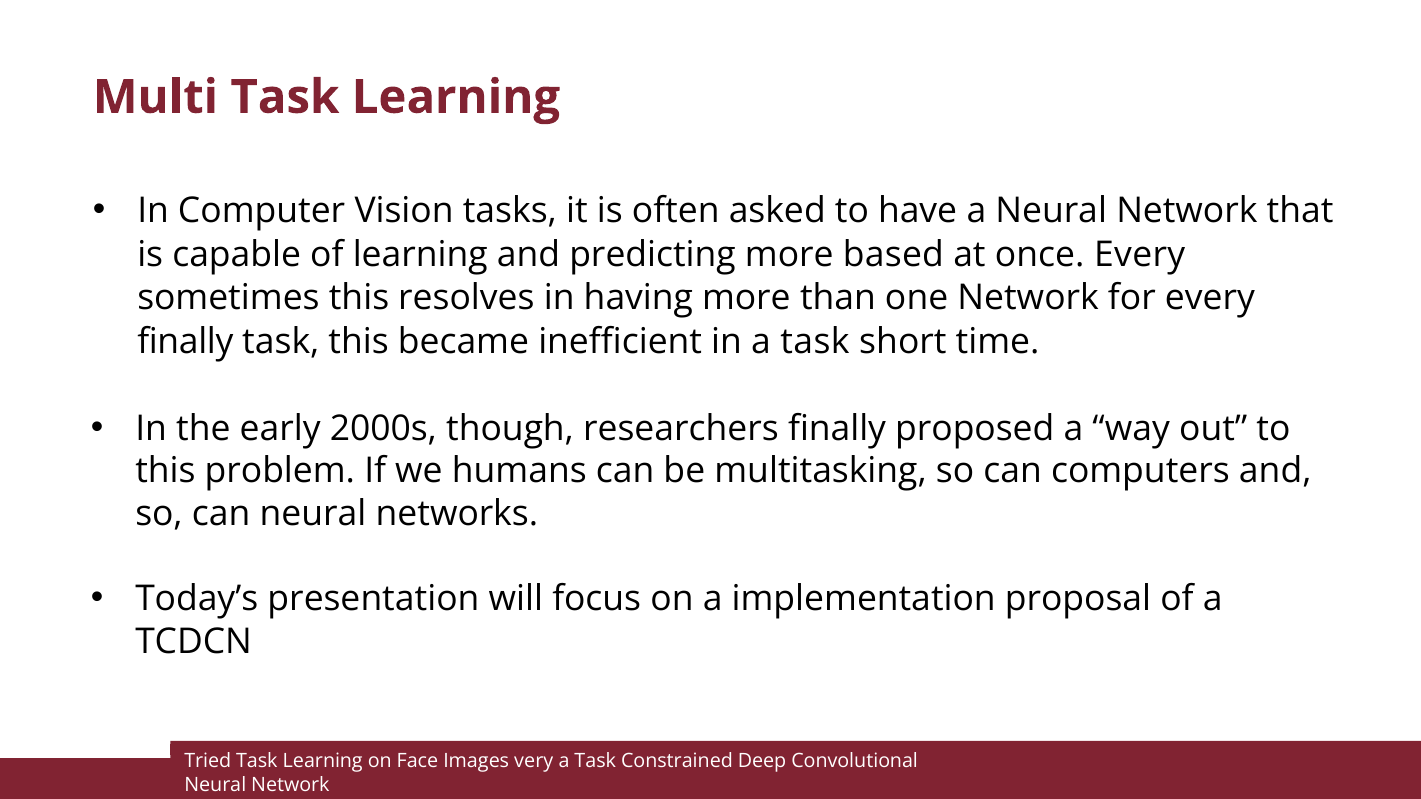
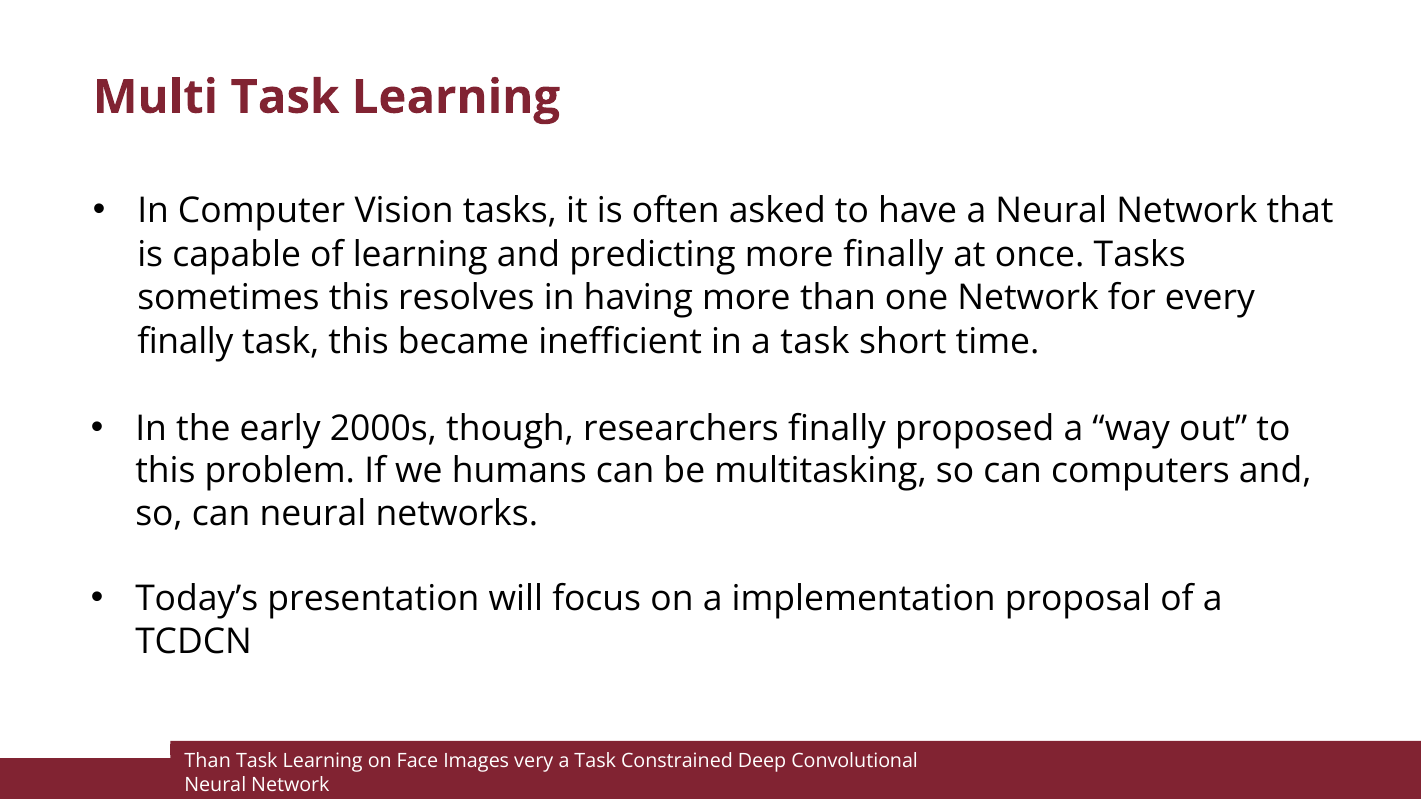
more based: based -> finally (893, 255)
once Every: Every -> Tasks (1140, 255)
Tried: Tried -> Than (208, 761)
